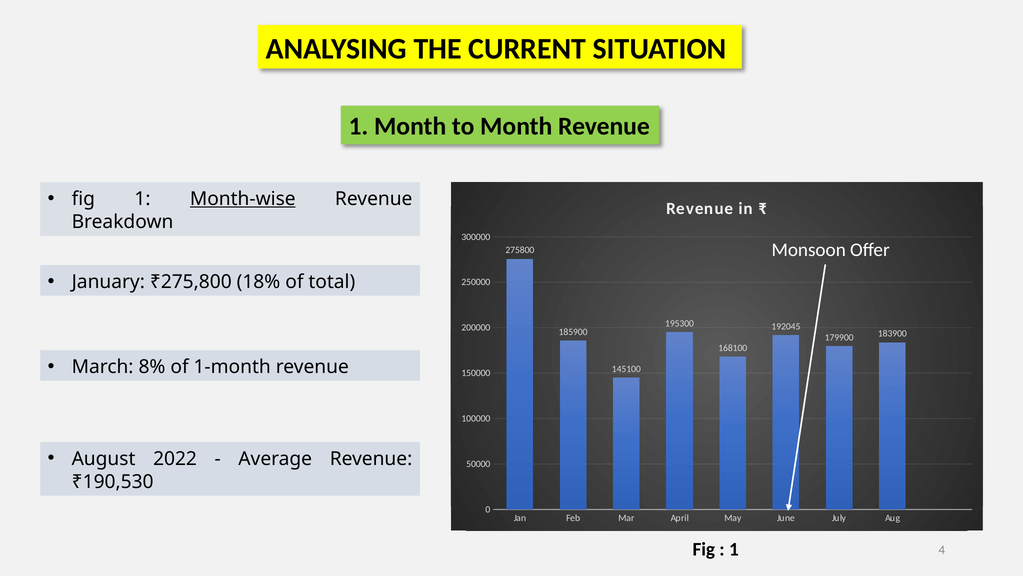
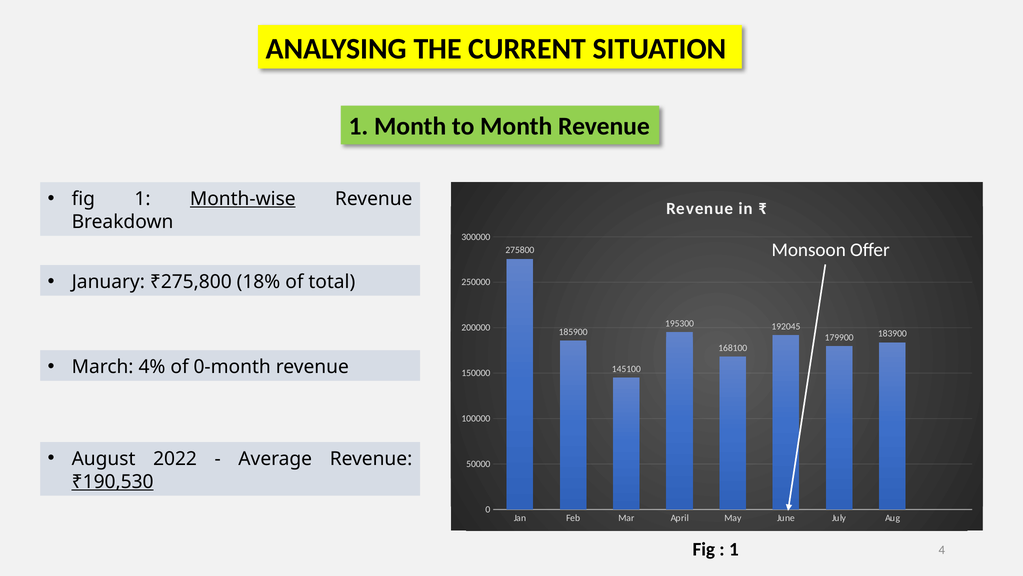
8%: 8% -> 4% (152, 367)
1-month: 1-month -> 0-month (232, 367)
₹190,530 underline: none -> present (113, 481)
